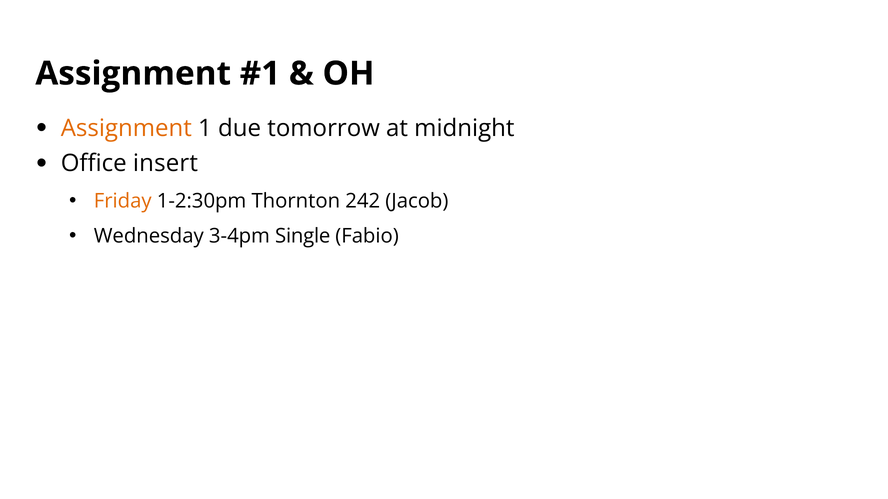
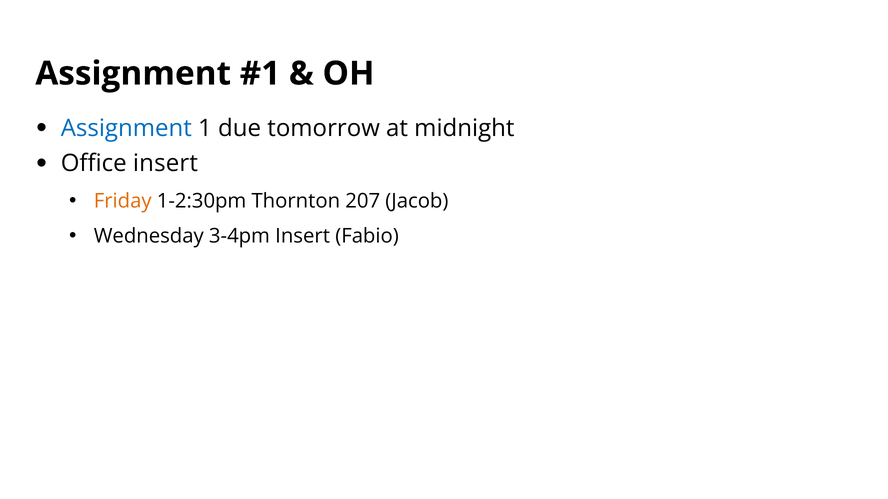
Assignment colour: orange -> blue (126, 128)
242: 242 -> 207 (363, 201)
3-4pm Single: Single -> Insert (303, 236)
